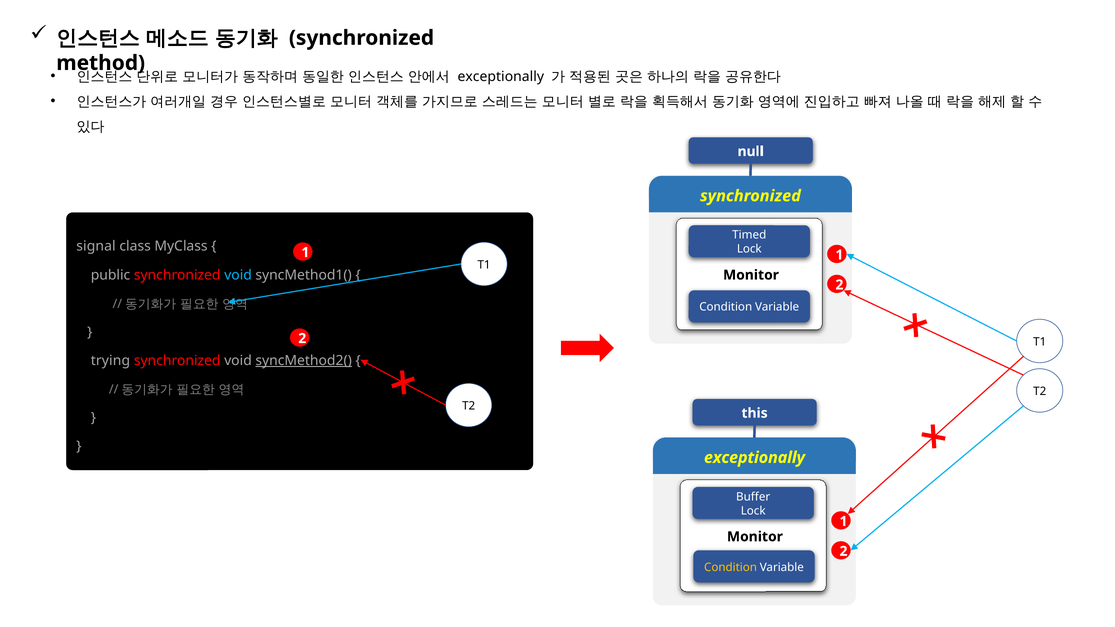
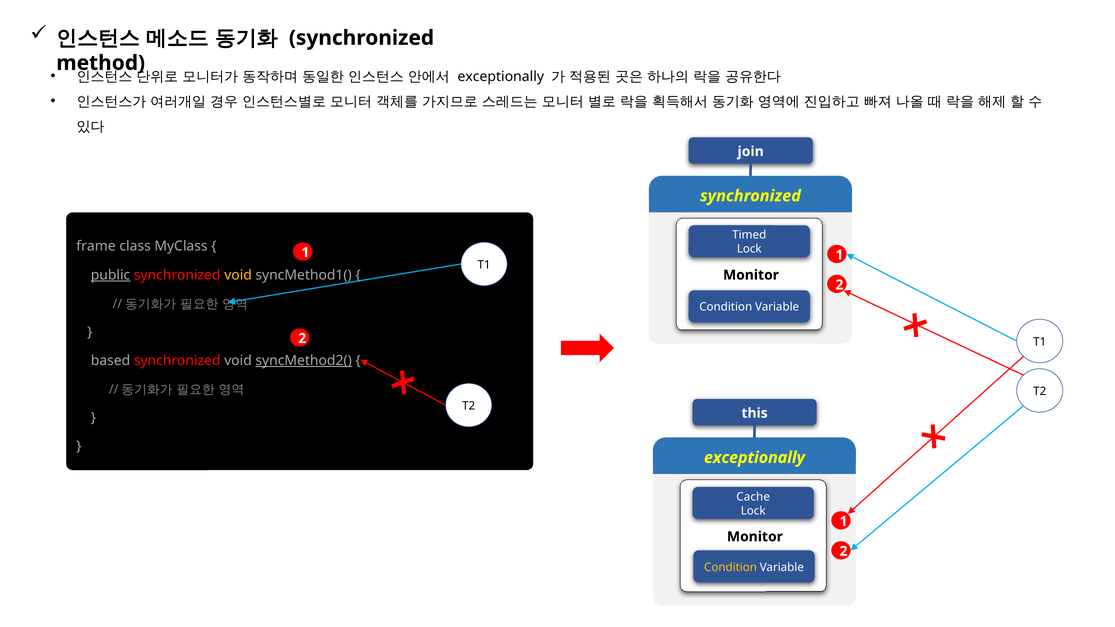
null: null -> join (751, 152)
signal: signal -> frame (96, 246)
public underline: none -> present (111, 275)
void colour: light blue -> yellow (238, 275)
trying: trying -> based (111, 361)
Buffer: Buffer -> Cache (753, 497)
